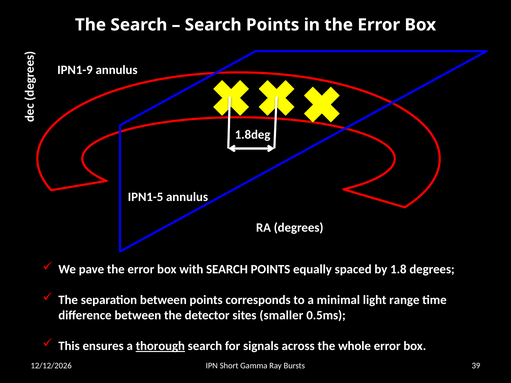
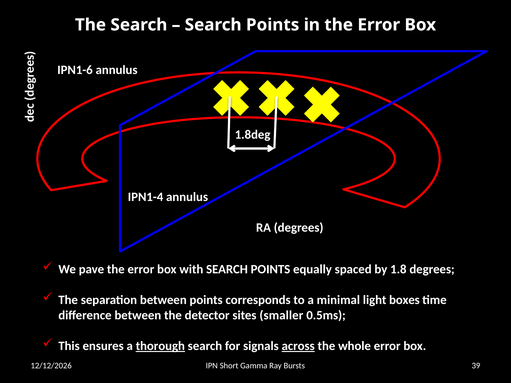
IPN1-9: IPN1-9 -> IPN1-6 (75, 70)
IPN1-5: IPN1-5 -> IPN1-4 (146, 197)
range: range -> boxes (404, 300)
across underline: none -> present (298, 346)
